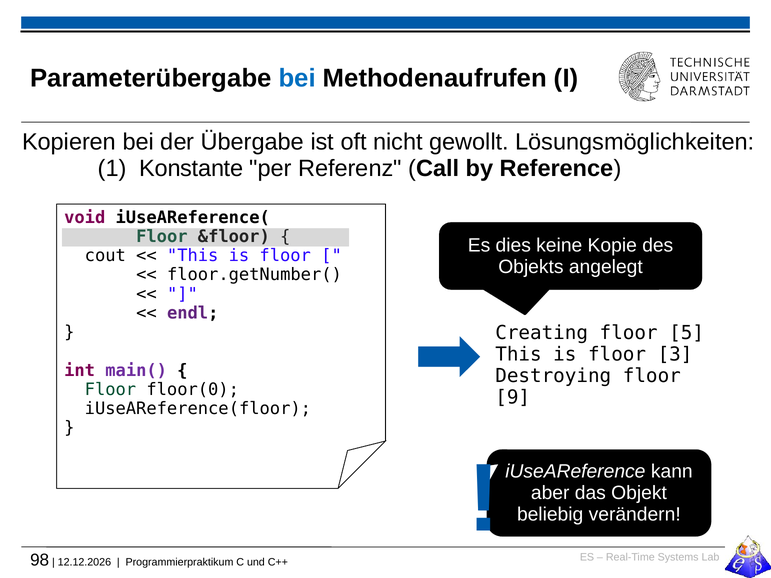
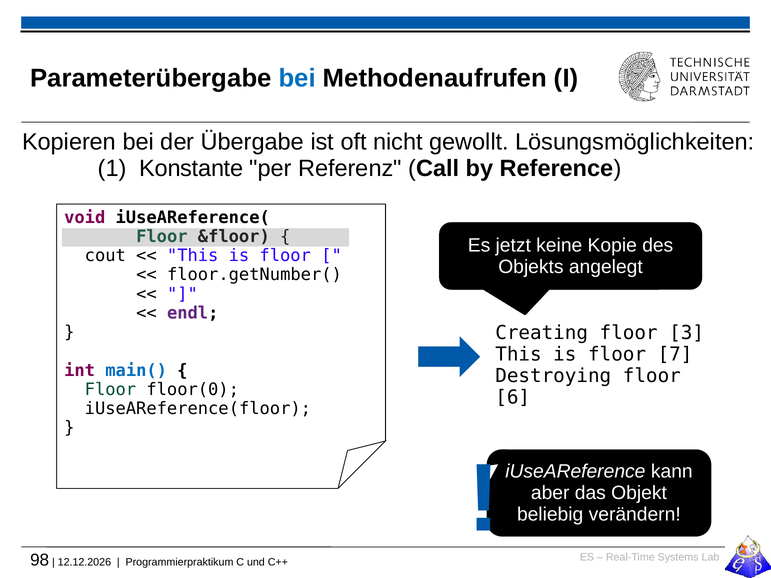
dies: dies -> jetzt (513, 245)
5: 5 -> 3 (687, 333)
3: 3 -> 7 (675, 355)
main( colour: purple -> blue (136, 371)
9: 9 -> 6 (513, 398)
